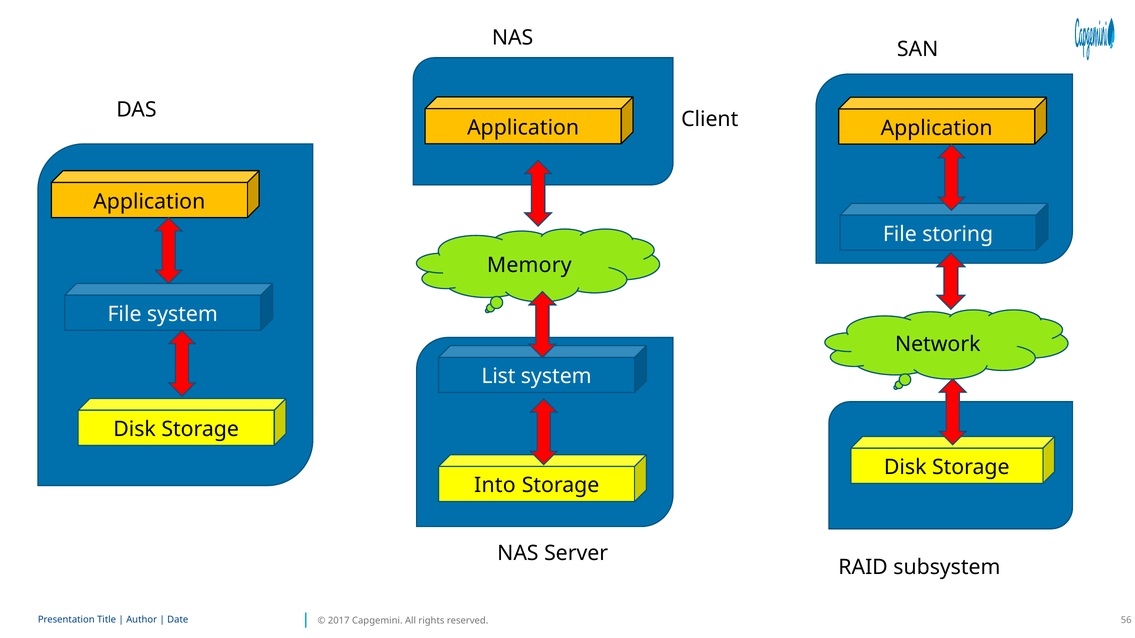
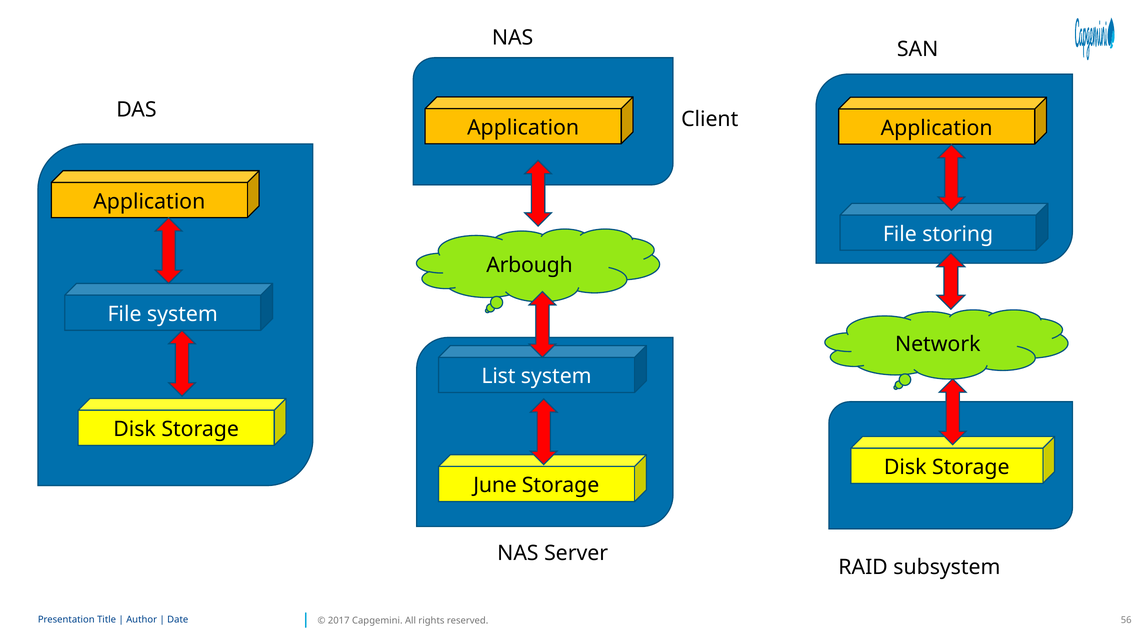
Memory: Memory -> Arbough (529, 265)
Into: Into -> June (495, 486)
